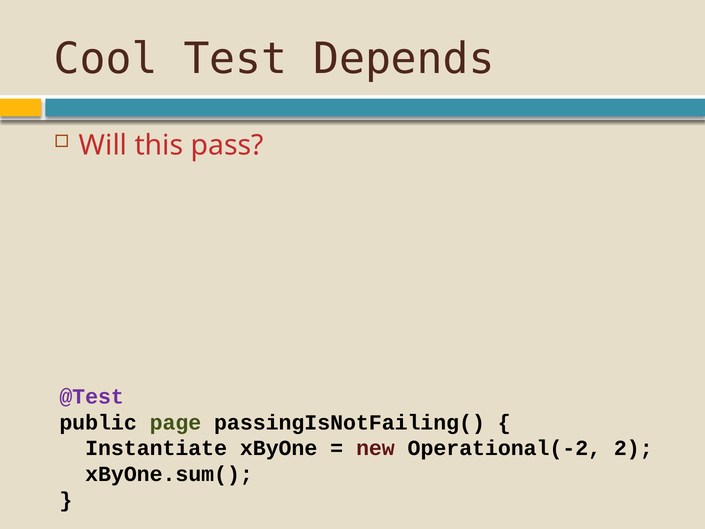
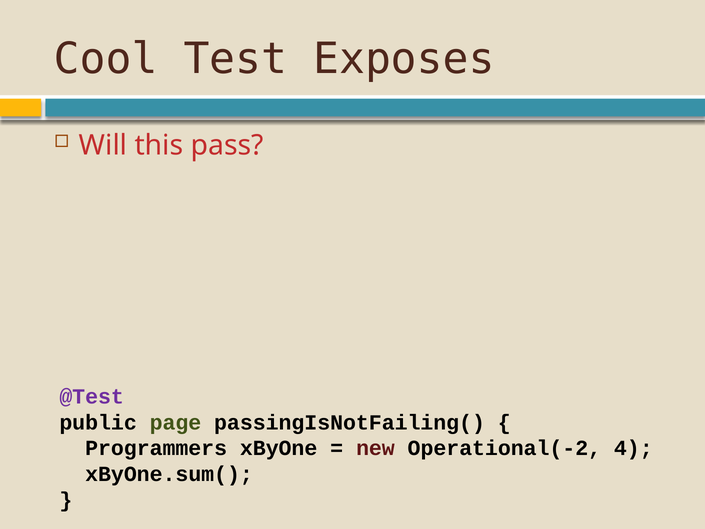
Depends: Depends -> Exposes (404, 59)
Instantiate: Instantiate -> Programmers (156, 448)
2: 2 -> 4 (633, 448)
